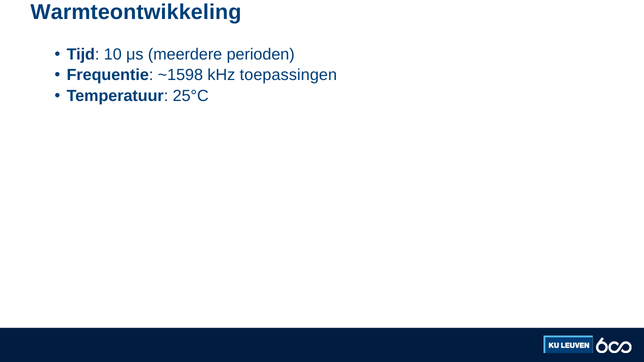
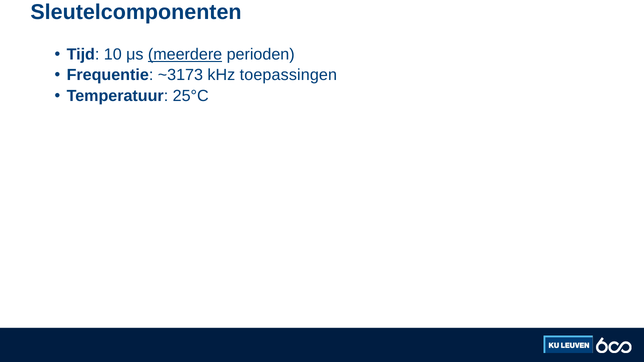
Warmteontwikkeling: Warmteontwikkeling -> Sleutelcomponenten (136, 12)
meerdere underline: none -> present (185, 54)
~1598: ~1598 -> ~3173 (180, 75)
